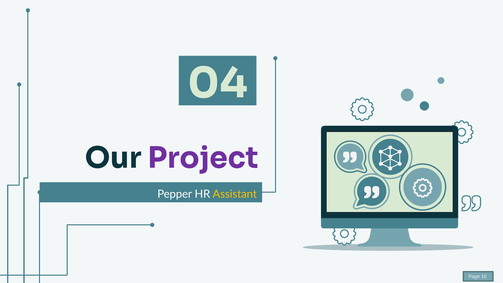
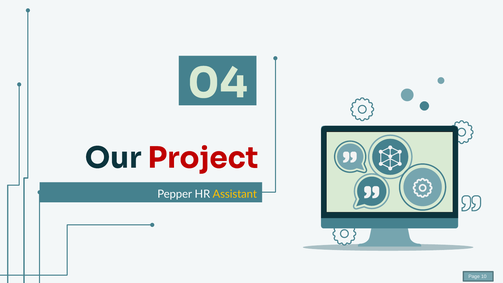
Project colour: purple -> red (203, 158)
